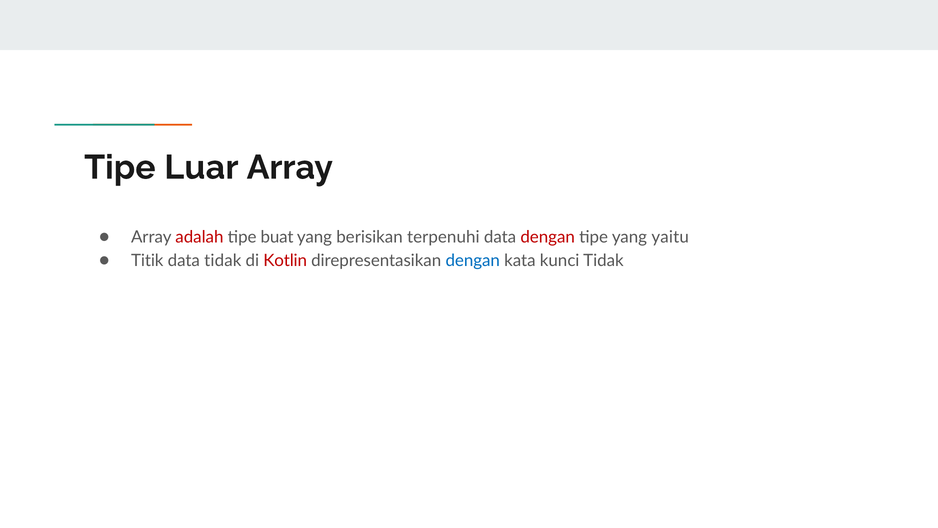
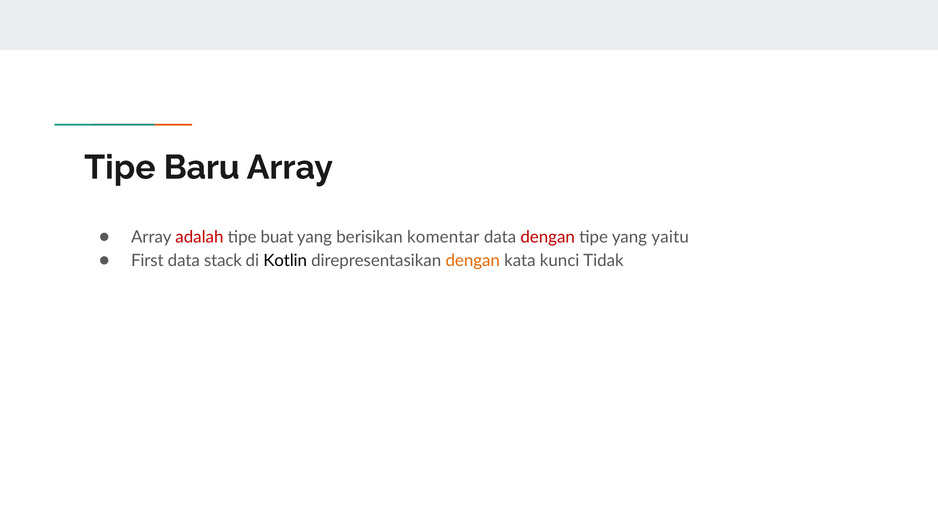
Luar: Luar -> Baru (202, 167)
terpenuhi: terpenuhi -> komentar (443, 237)
Titik: Titik -> First (147, 260)
data tidak: tidak -> stack (223, 260)
Kotlin colour: red -> black (285, 260)
dengan colour: blue -> orange (473, 260)
